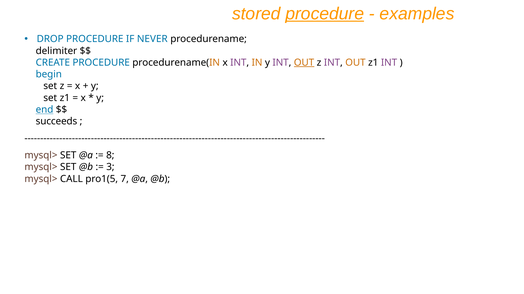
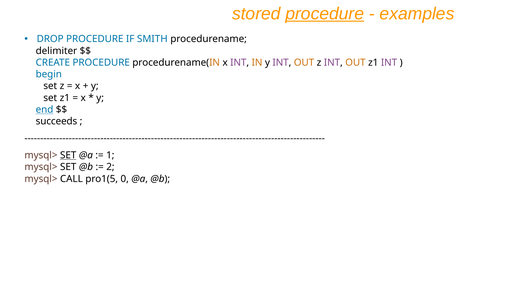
NEVER: NEVER -> SMITH (152, 39)
OUT underline: present -> none (304, 63)
SET underline: none -> present (68, 156)
8: 8 -> 1 (110, 156)
3: 3 -> 2 (110, 167)
7: 7 -> 0 (125, 179)
